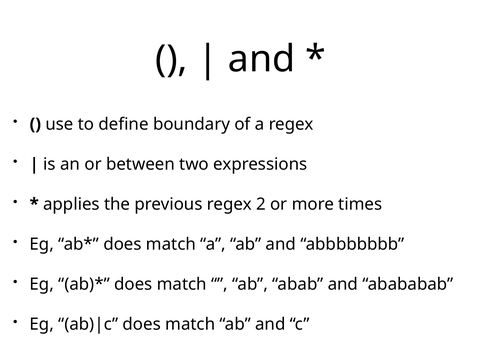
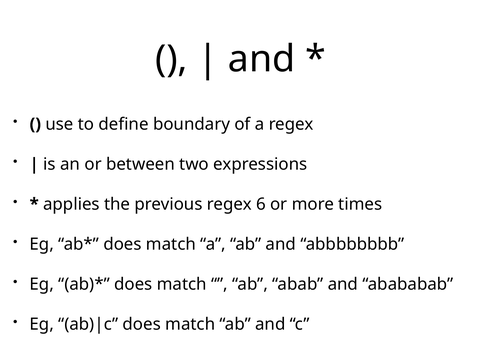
2: 2 -> 6 (261, 204)
